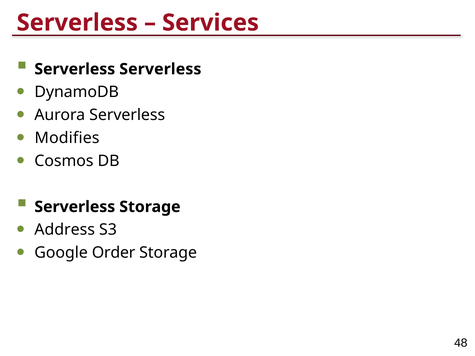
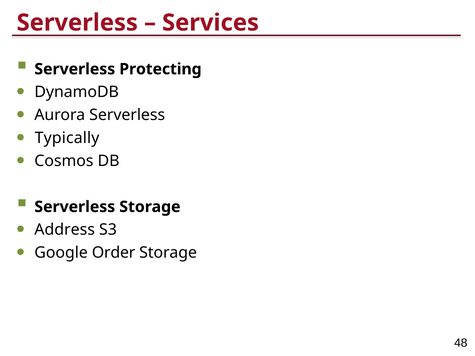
Serverless Serverless: Serverless -> Protecting (160, 69)
Modifies: Modifies -> Typically (67, 138)
